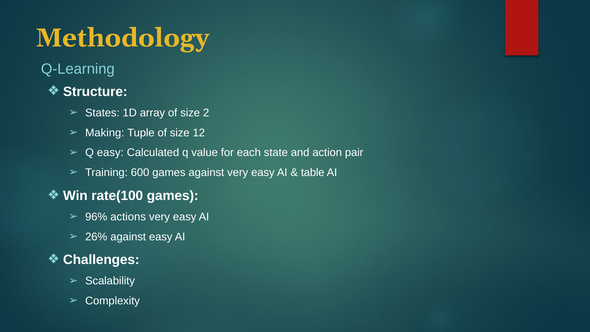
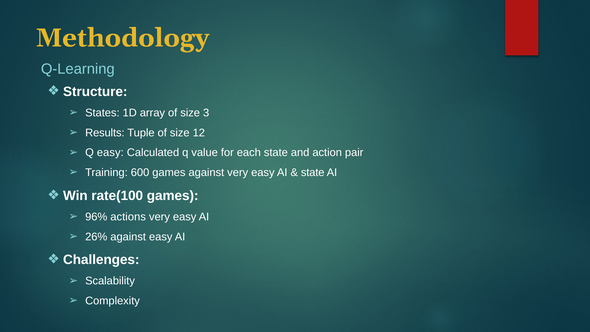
2: 2 -> 3 (206, 113)
Making: Making -> Results (105, 133)
table: table -> state (313, 173)
